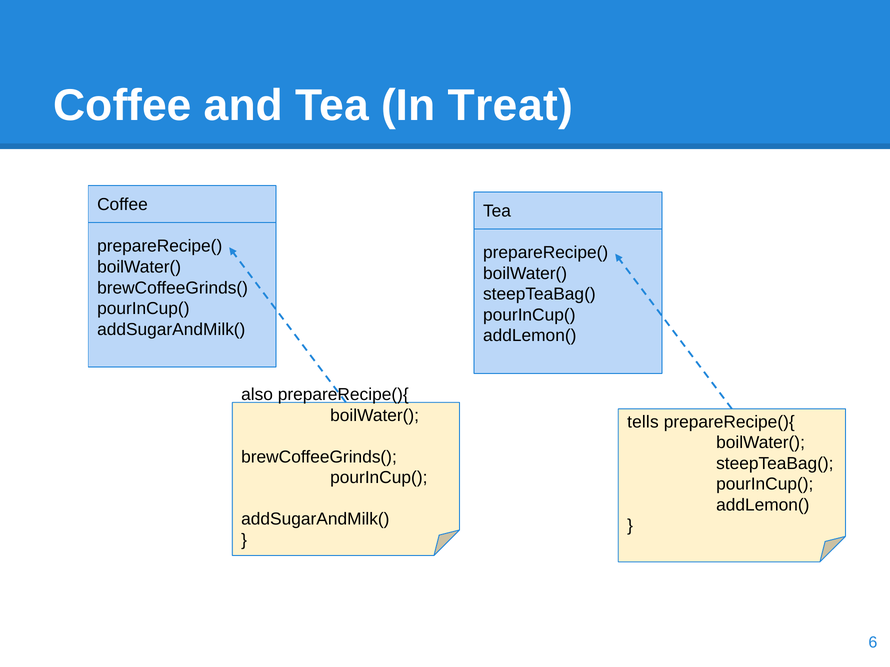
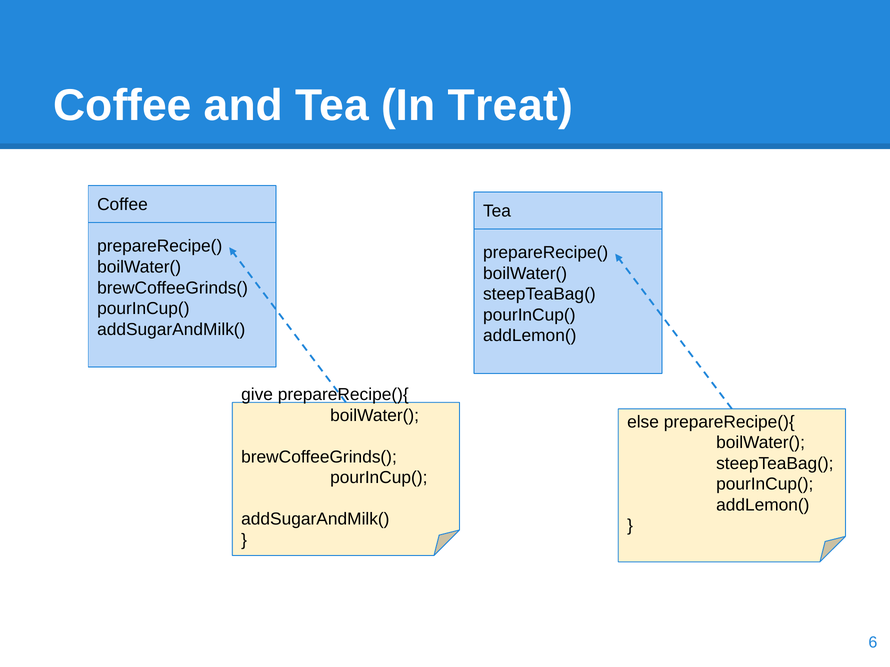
also: also -> give (257, 395)
tells: tells -> else (643, 422)
